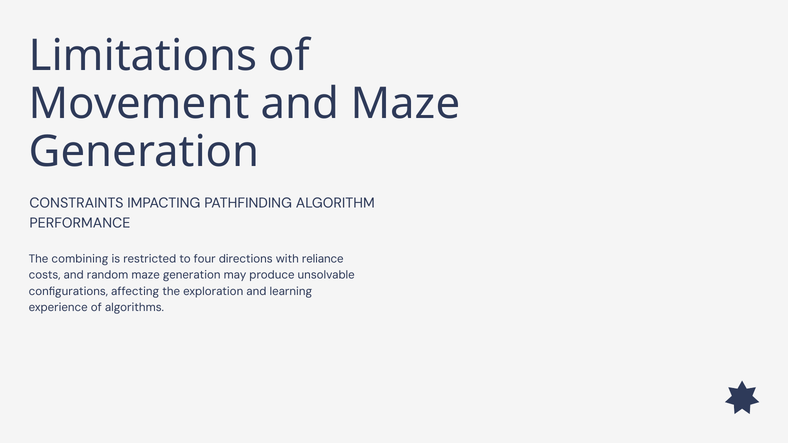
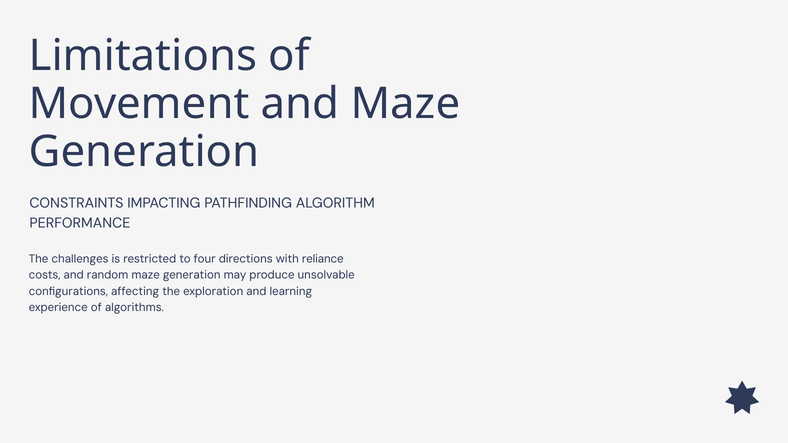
combining: combining -> challenges (80, 259)
